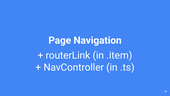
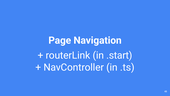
.item: .item -> .start (119, 55)
